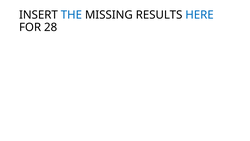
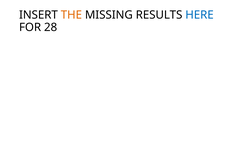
THE colour: blue -> orange (71, 15)
